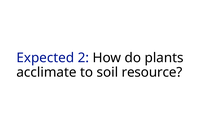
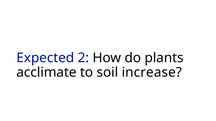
resource: resource -> increase (152, 73)
